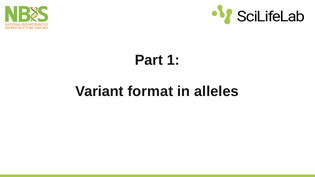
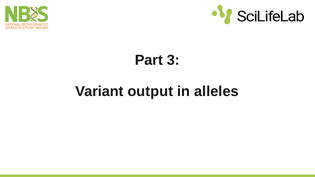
1: 1 -> 3 (173, 60)
format: format -> output (150, 91)
